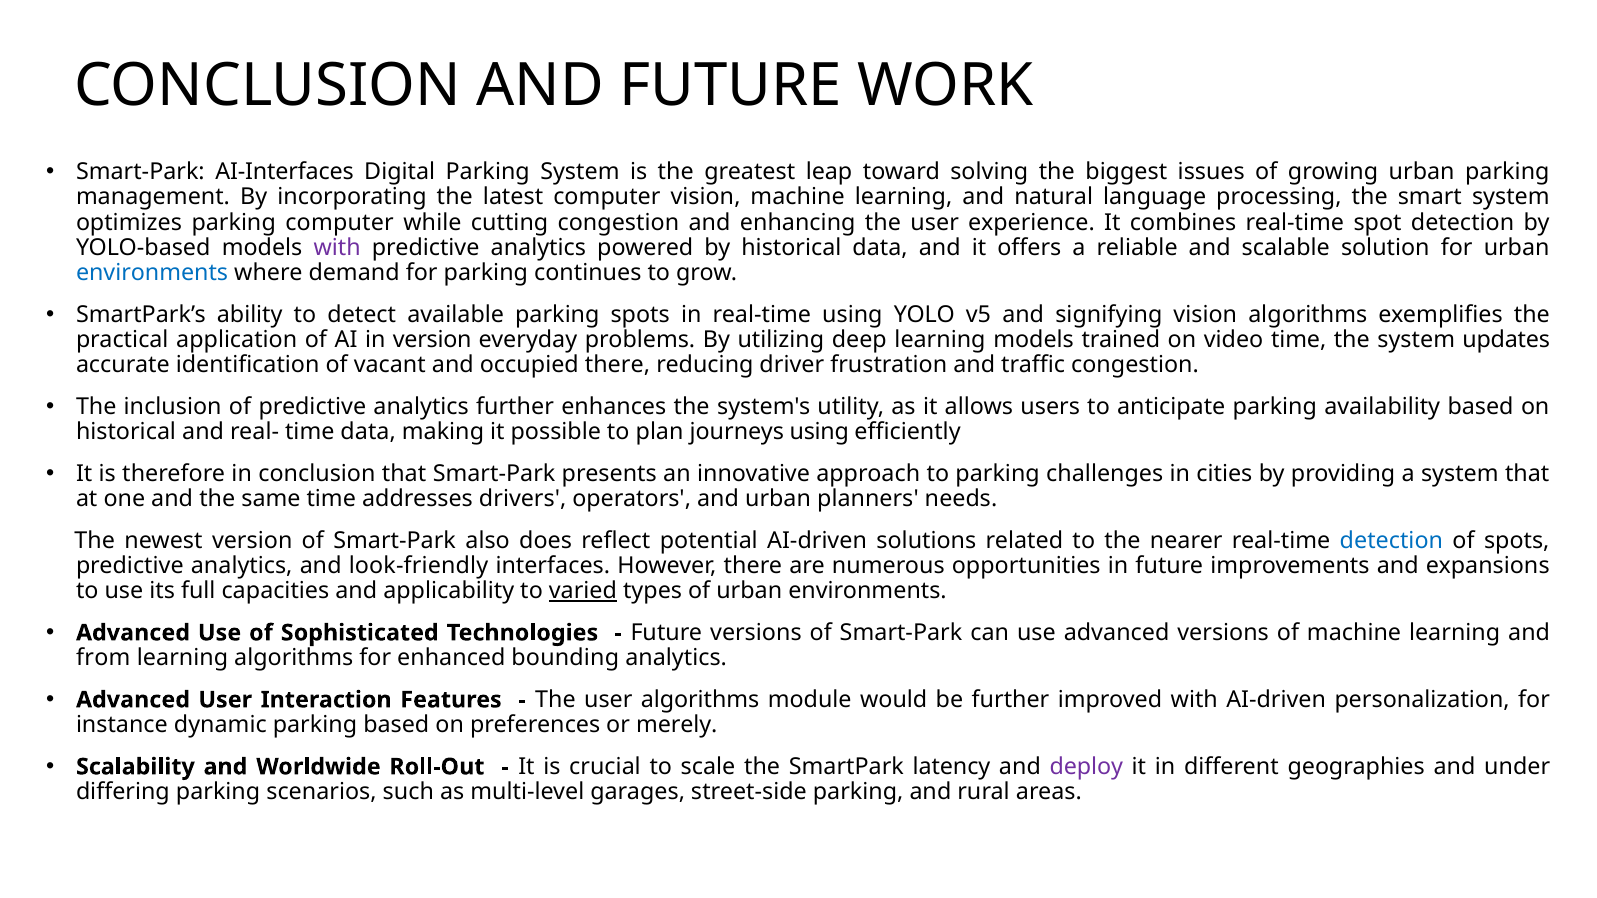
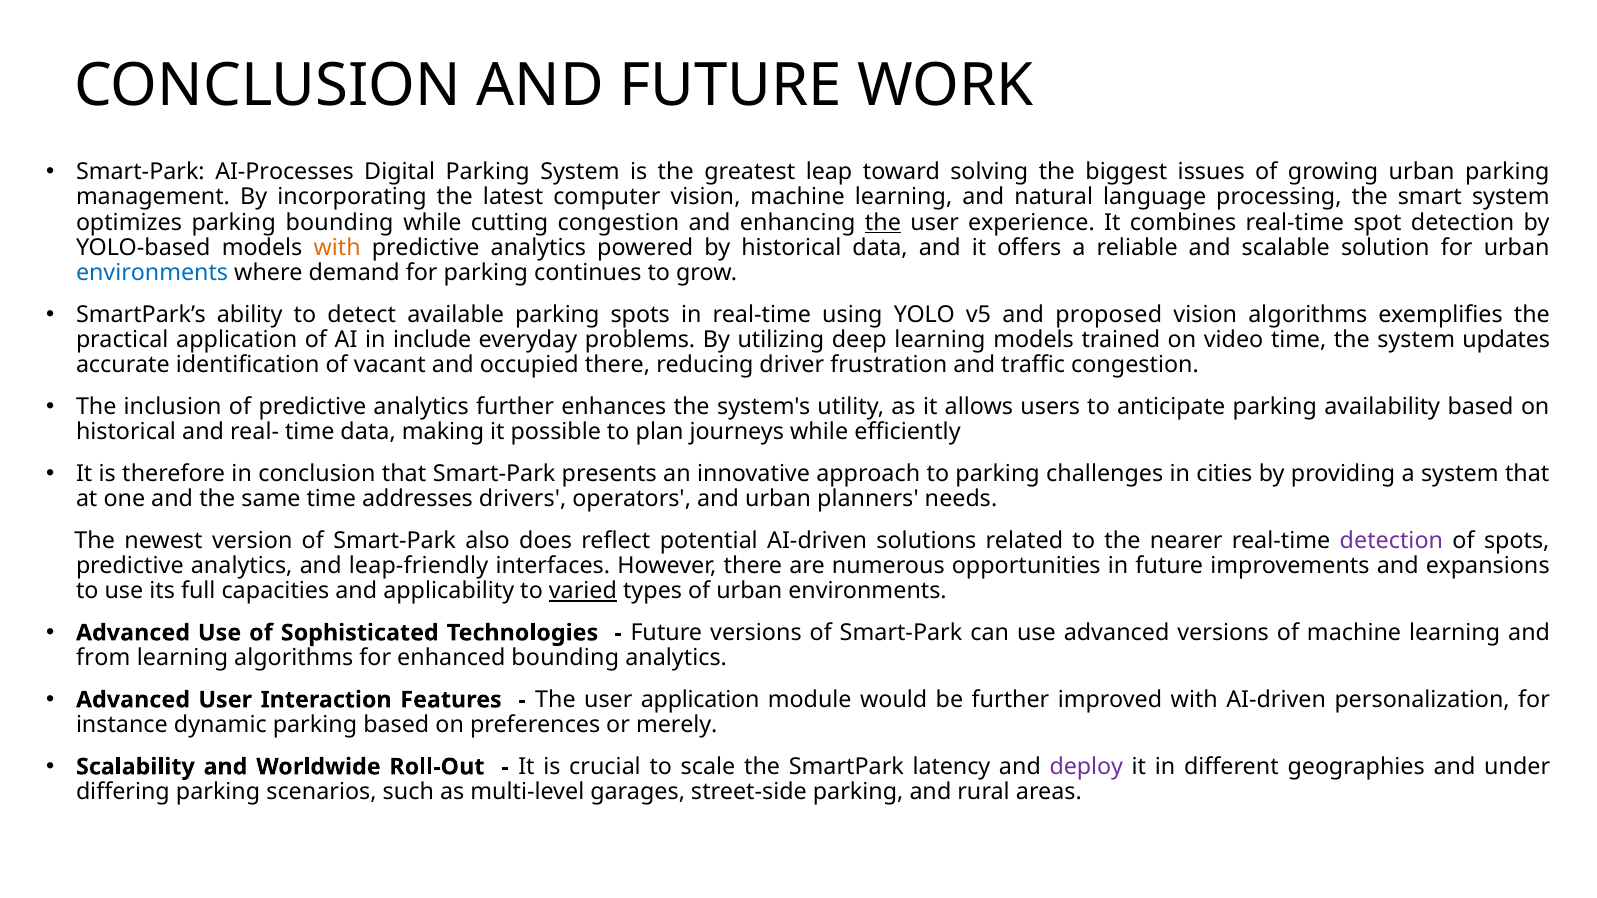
AI-Interfaces: AI-Interfaces -> AI-Processes (285, 172)
parking computer: computer -> bounding (340, 222)
the underline: none -> present (883, 222)
with colour: purple -> orange (337, 248)
signifying: signifying -> proposed (1109, 315)
in version: version -> include (432, 340)
journeys using: using -> while (819, 432)
detection colour: blue -> purple (1391, 541)
look-friendly: look-friendly -> leap-friendly (418, 566)
user algorithms: algorithms -> application (700, 700)
